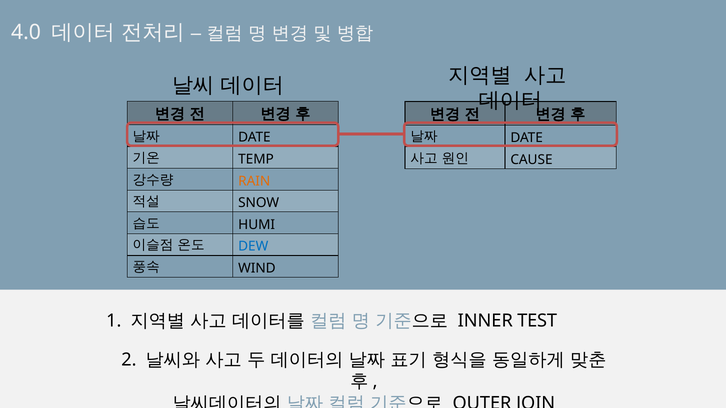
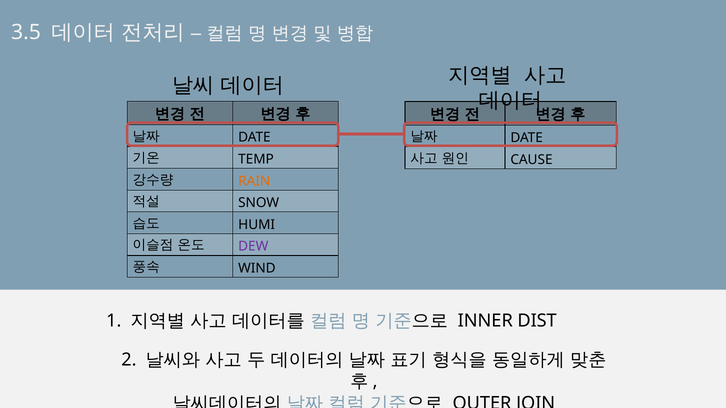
4.0: 4.0 -> 3.5 (26, 32)
DEW colour: blue -> purple (253, 247)
TEST: TEST -> DIST (537, 321)
